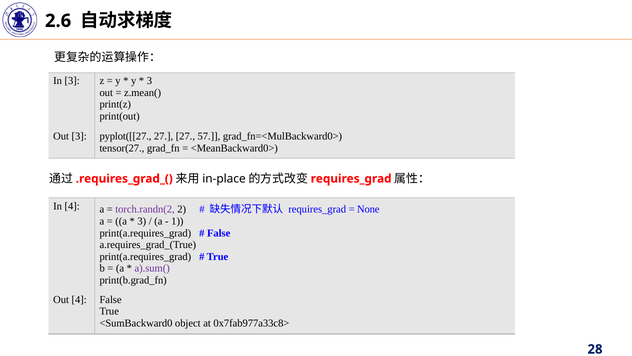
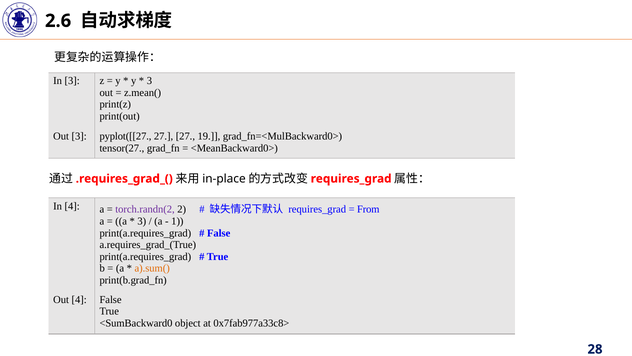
57: 57 -> 19 (209, 136)
None: None -> From (368, 209)
a).sum( colour: purple -> orange (152, 268)
